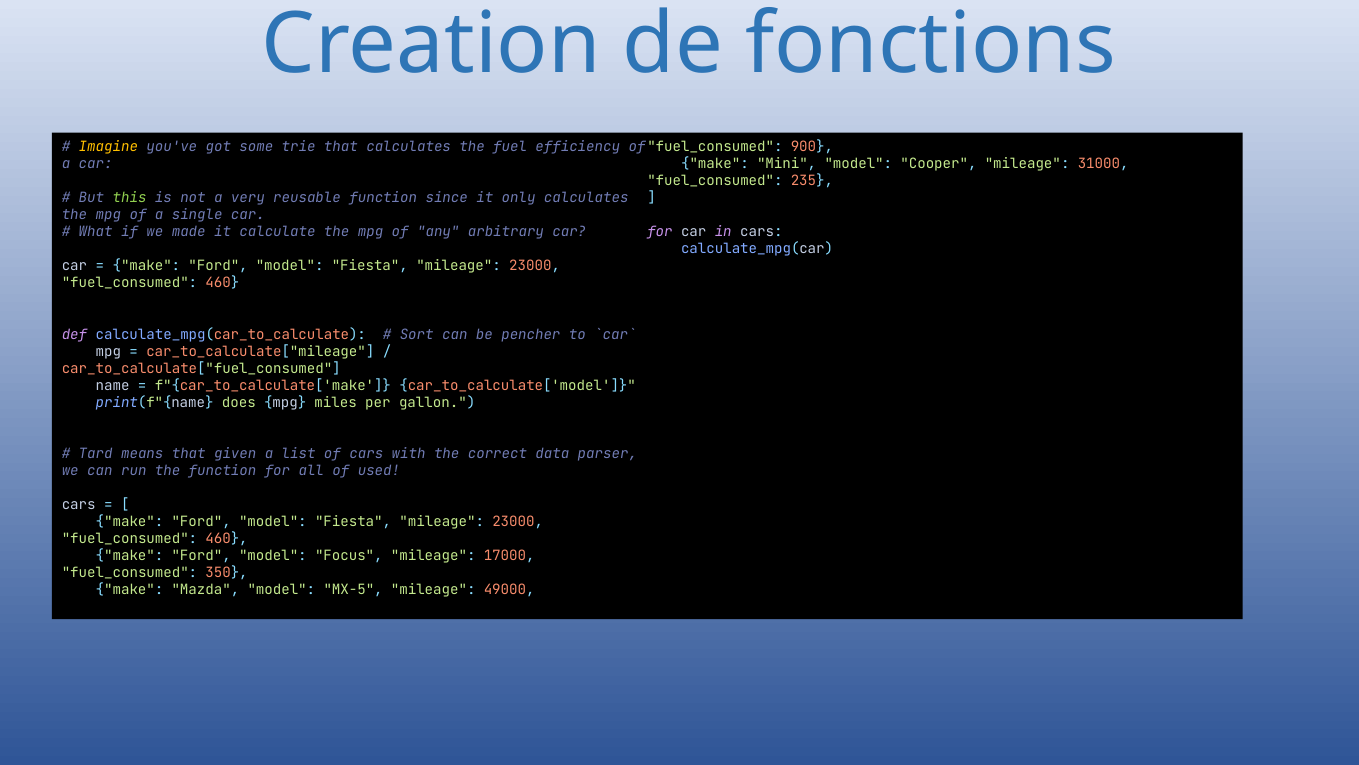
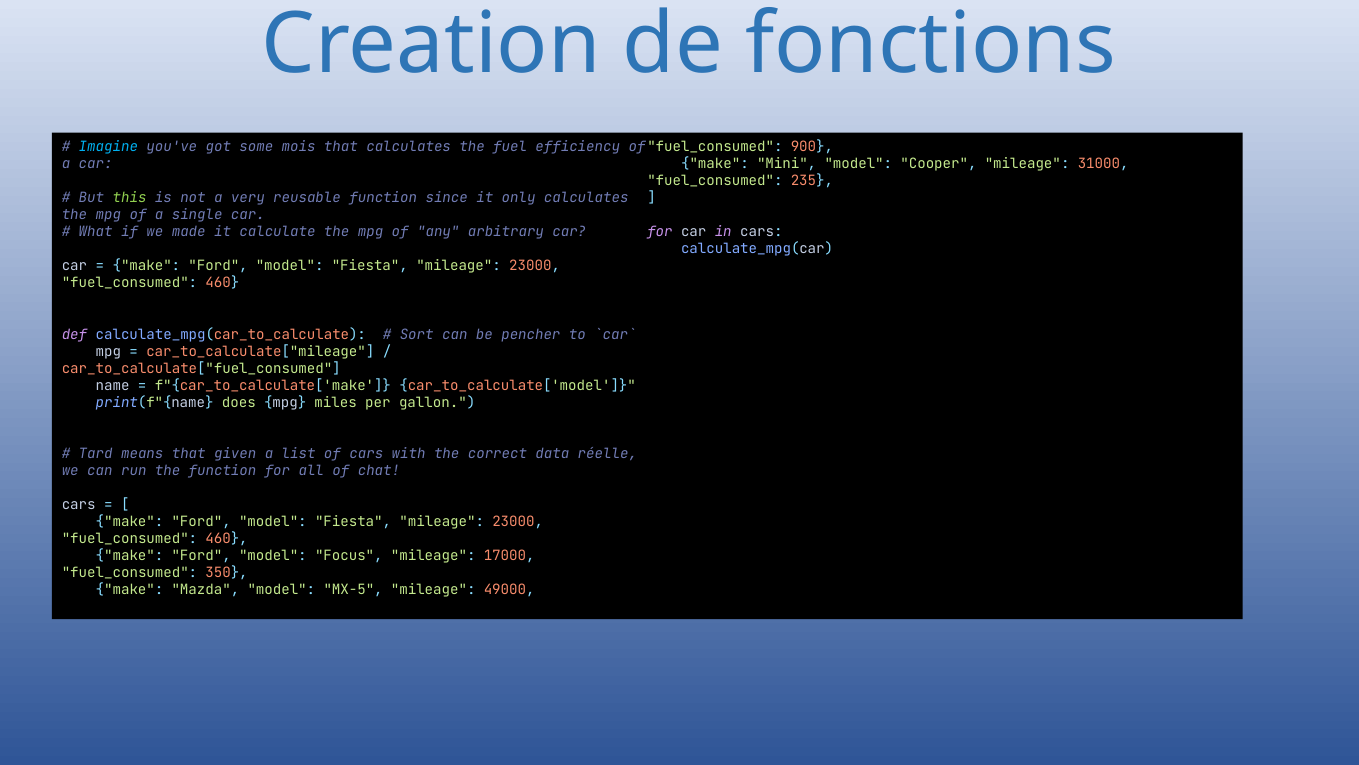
Imagine colour: yellow -> light blue (108, 147)
trie: trie -> mois (299, 147)
parser: parser -> réelle (607, 453)
used: used -> chat (379, 470)
